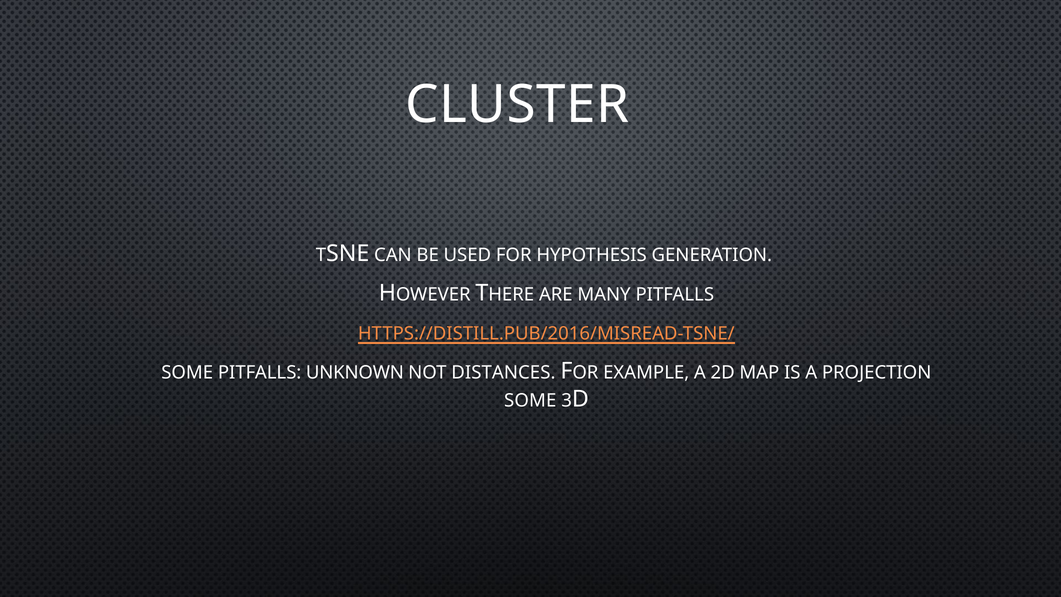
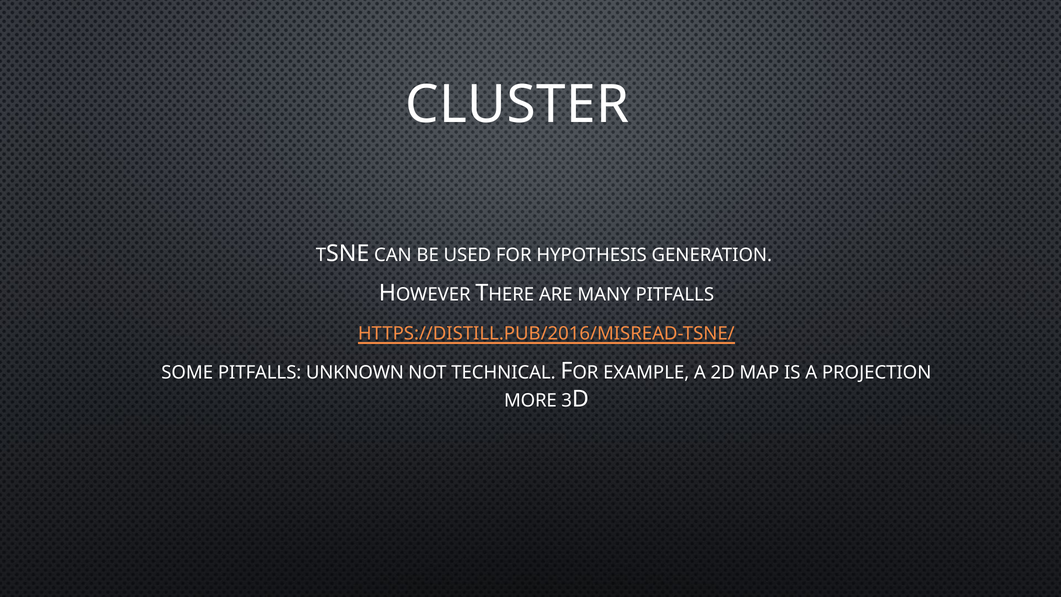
DISTANCES: DISTANCES -> TECHNICAL (503, 373)
SOME: SOME -> MORE (530, 400)
